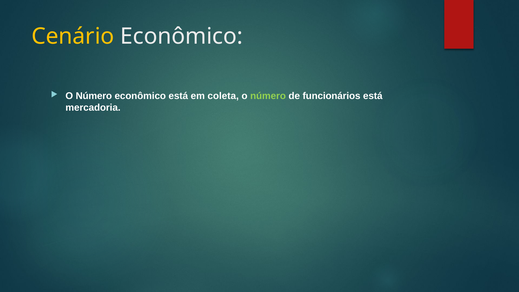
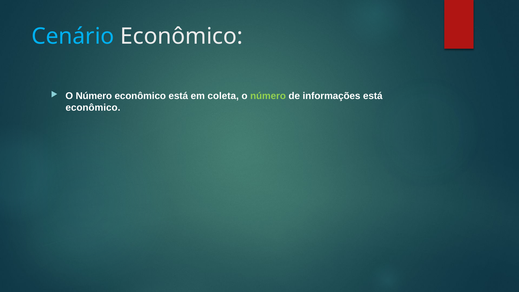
Cenário colour: yellow -> light blue (73, 36)
funcionários: funcionários -> informações (331, 96)
mercadoria: mercadoria -> econômico (93, 108)
